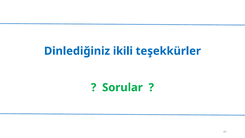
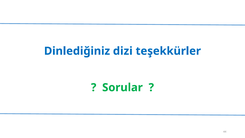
ikili: ikili -> dizi (123, 51)
